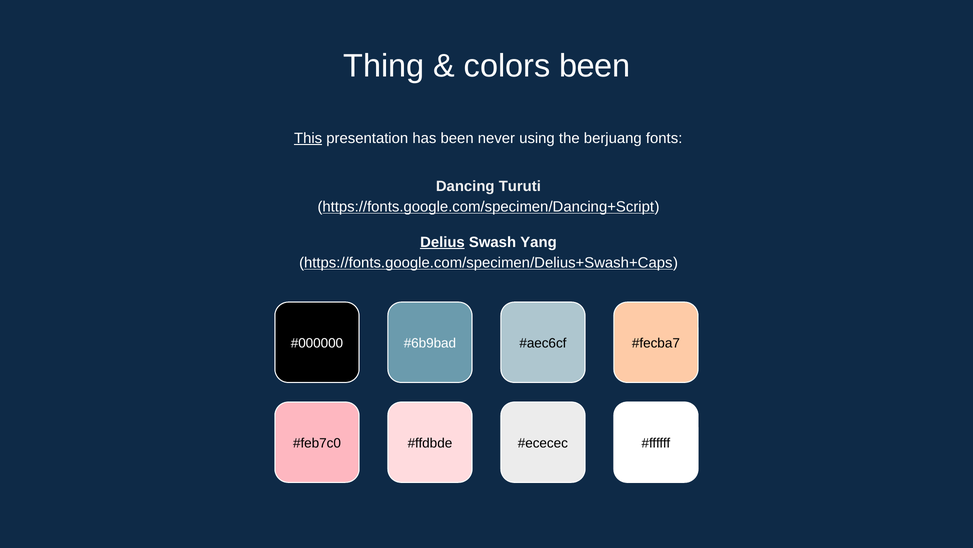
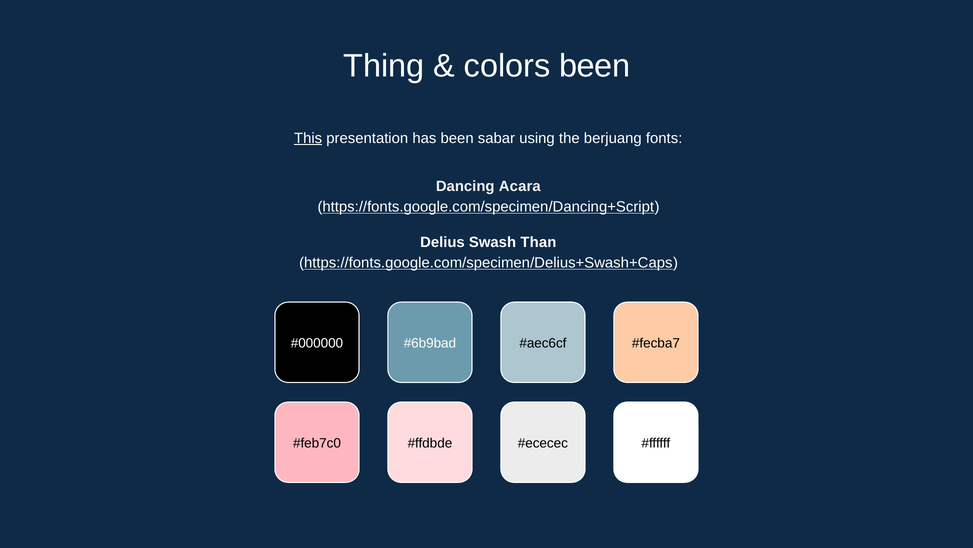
never: never -> sabar (496, 138)
Turuti: Turuti -> Acara (520, 186)
Delius underline: present -> none (442, 242)
Yang: Yang -> Than (538, 242)
